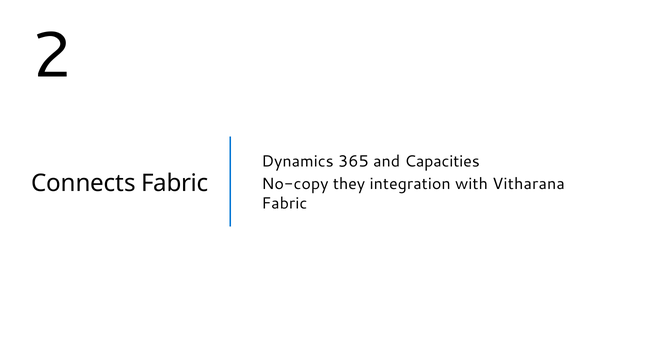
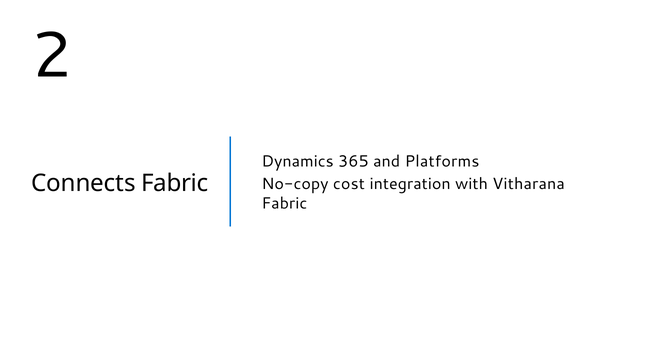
Capacities: Capacities -> Platforms (442, 161)
they: they -> cost (349, 184)
